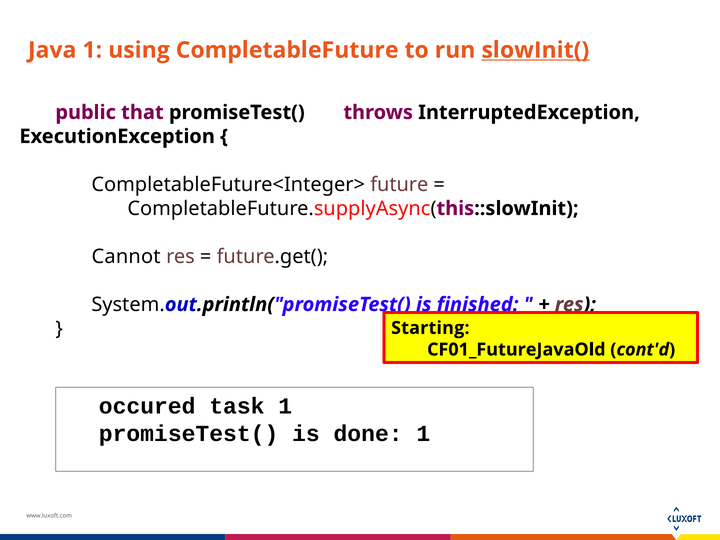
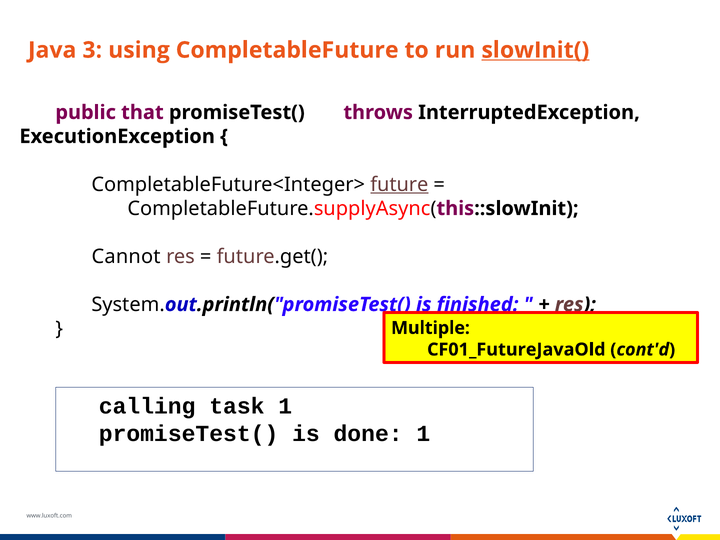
Java 1: 1 -> 3 (92, 50)
future underline: none -> present (399, 184)
Starting: Starting -> Multiple (430, 328)
occured: occured -> calling (147, 406)
